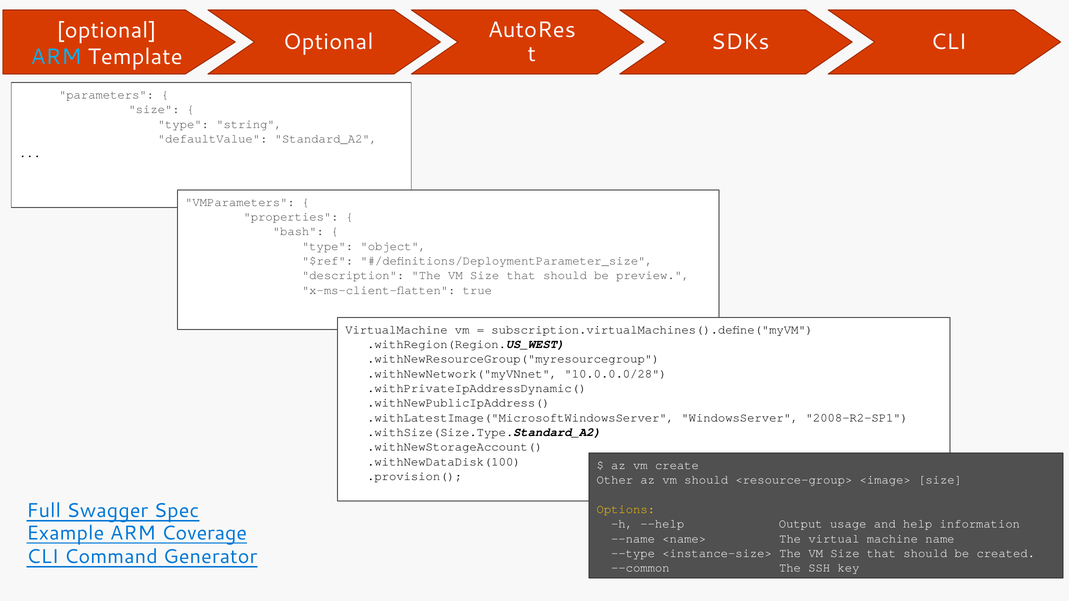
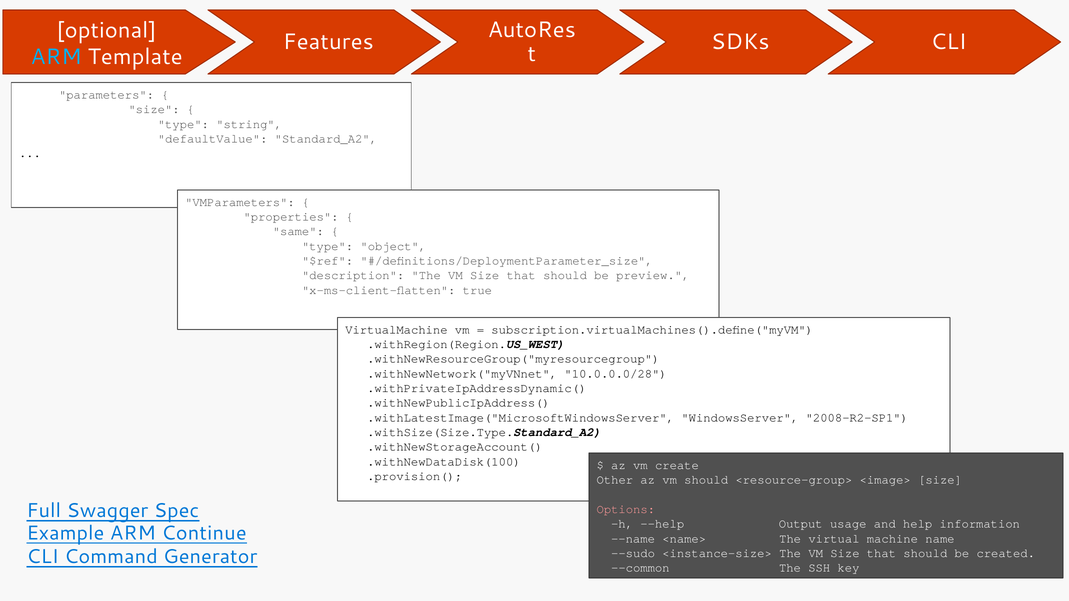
Optional: Optional -> Features (328, 42)
bash: bash -> same (298, 231)
Options colour: yellow -> pink (626, 509)
Coverage: Coverage -> Continue (204, 533)
--type: --type -> --sudo (633, 553)
